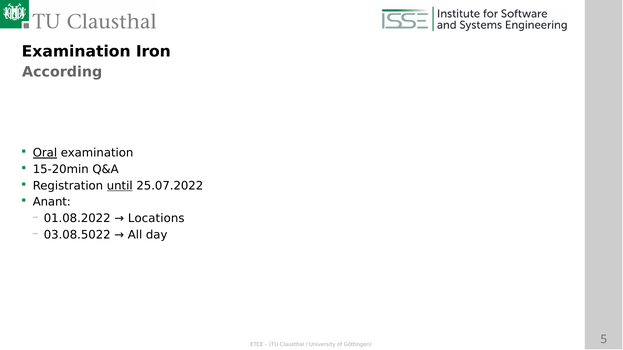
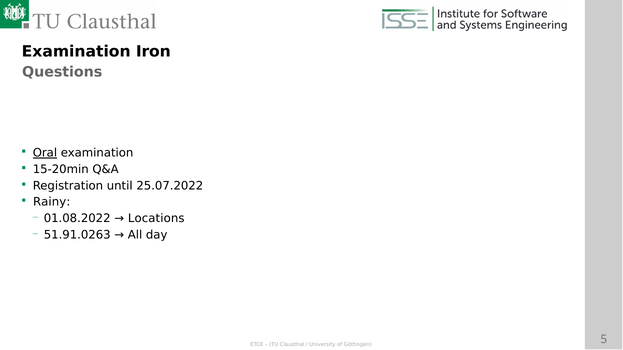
According: According -> Questions (62, 72)
until underline: present -> none (120, 186)
Anant: Anant -> Rainy (52, 202)
03.08.5022: 03.08.5022 -> 51.91.0263 (77, 235)
